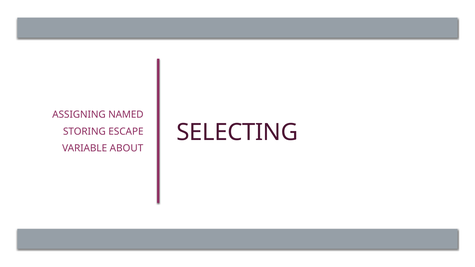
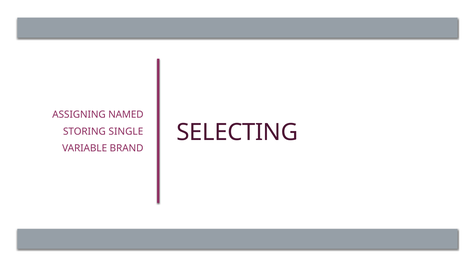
ESCAPE: ESCAPE -> SINGLE (126, 132)
ABOUT: ABOUT -> BRAND (127, 148)
